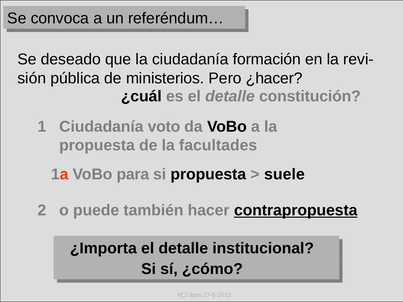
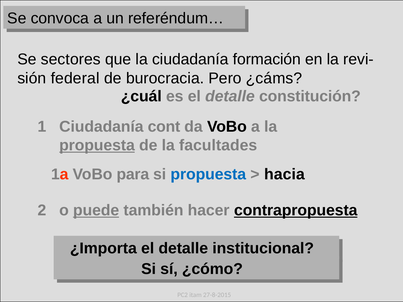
deseado: deseado -> sectores (71, 60)
pública: pública -> federal (75, 78)
ministerios: ministerios -> burocracia (165, 78)
¿hacer: ¿hacer -> ¿cáms (274, 78)
voto: voto -> cont (164, 127)
propuesta underline: none -> present (97, 145)
propuesta colour: black -> blue (208, 174)
suele: suele -> hacia (284, 174)
puede underline: none -> present (96, 211)
